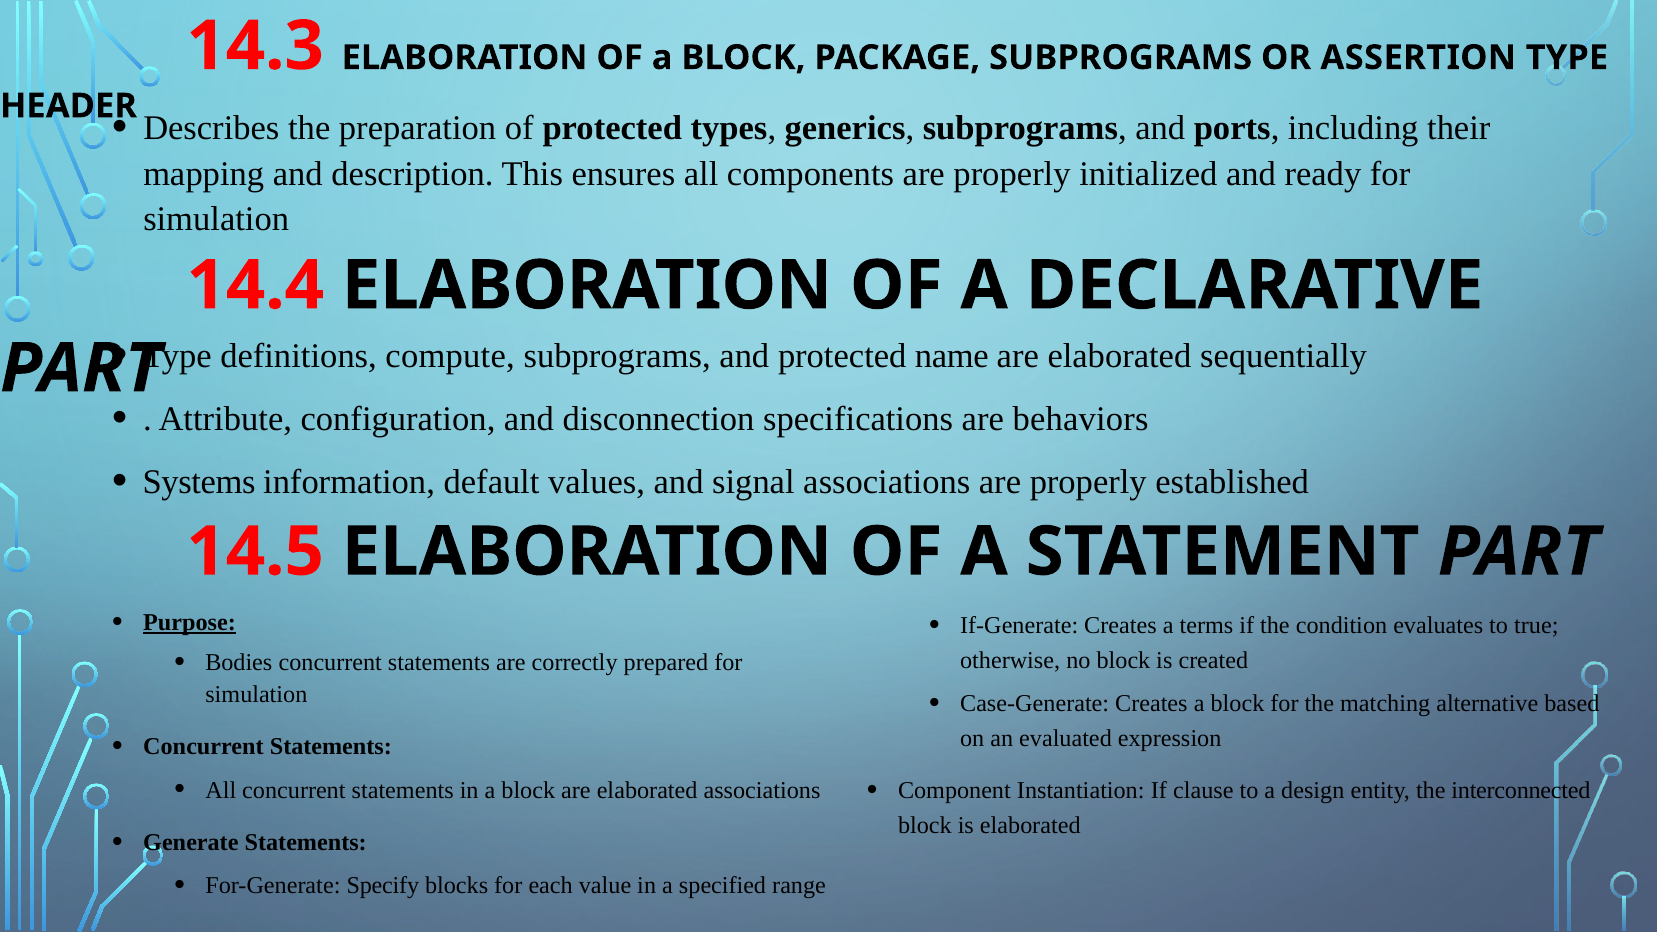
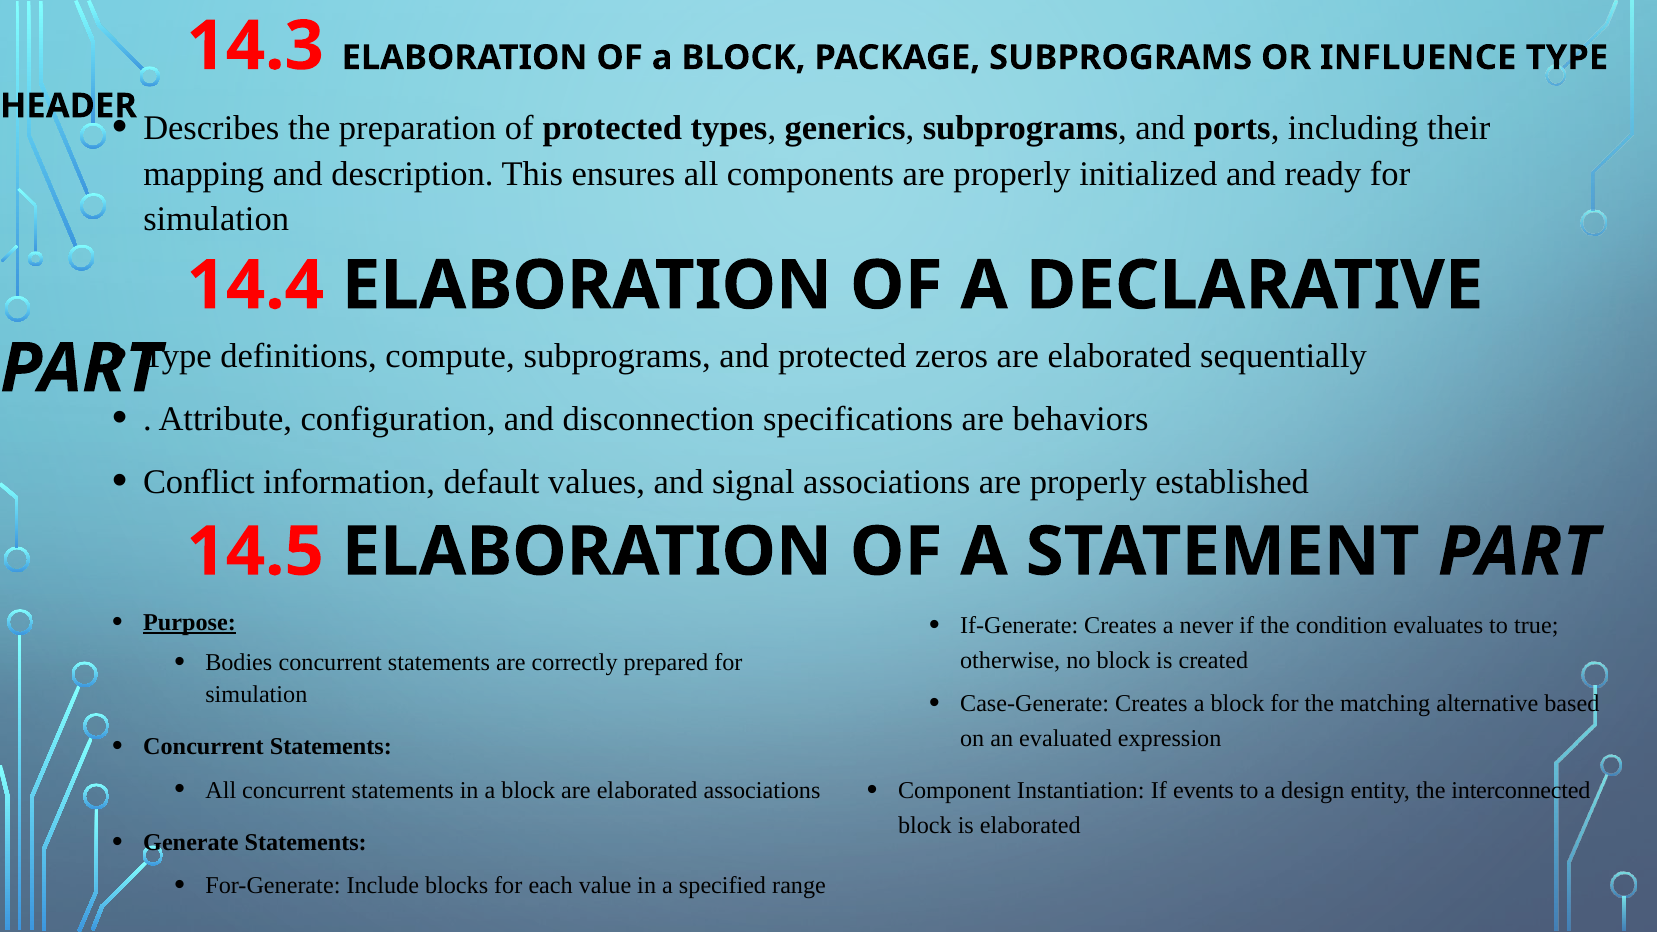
ASSERTION: ASSERTION -> INFLUENCE (1418, 58)
name: name -> zeros (952, 356)
Systems: Systems -> Conflict (199, 482)
terms: terms -> never (1206, 625)
clause: clause -> events (1203, 790)
Specify: Specify -> Include (383, 886)
